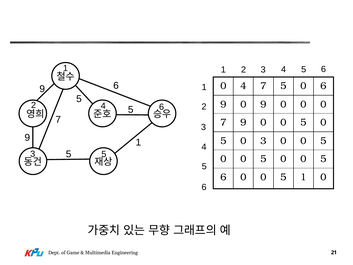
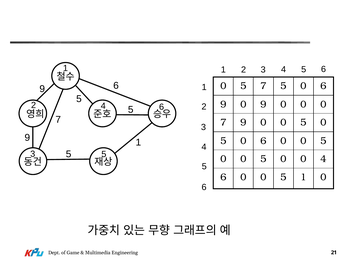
4: 4 -> 5 (243, 86)
3: 3 -> 6 (263, 141)
5: 5 -> 4 (324, 159)
